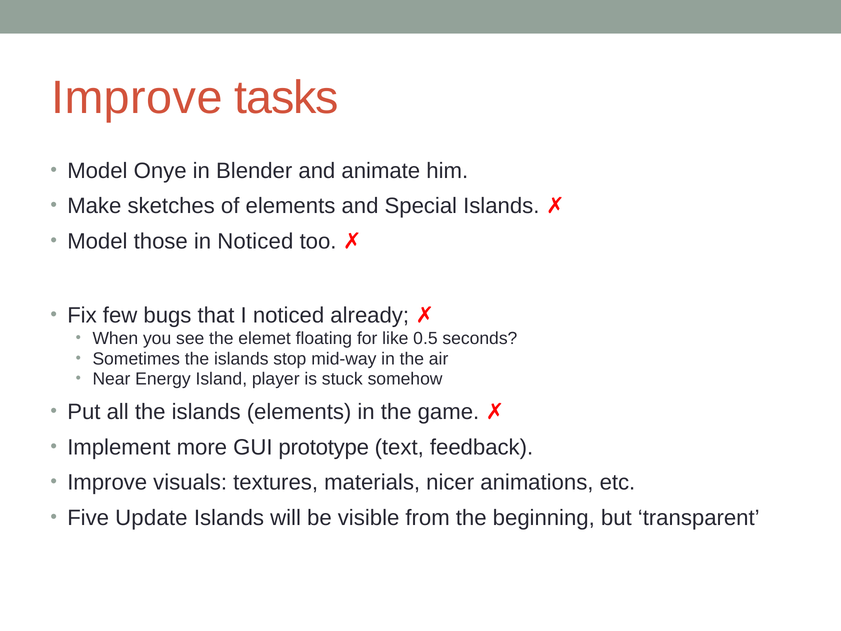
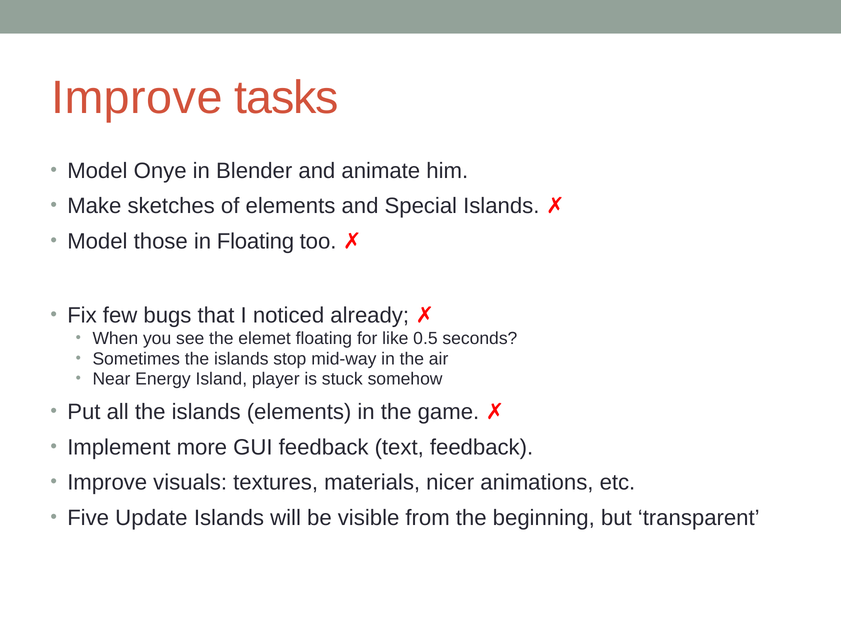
in Noticed: Noticed -> Floating (256, 241)
GUI prototype: prototype -> feedback (324, 447)
